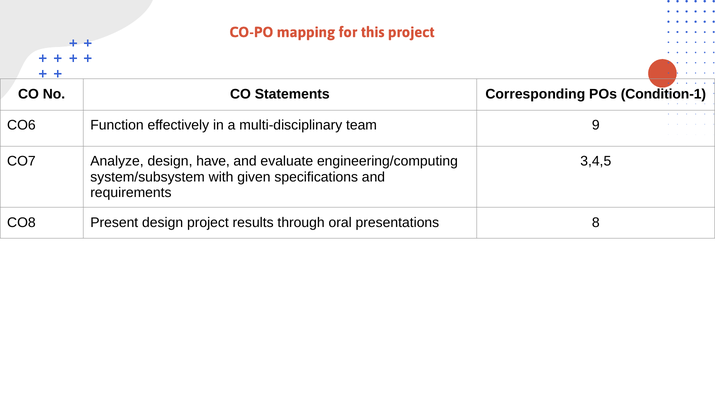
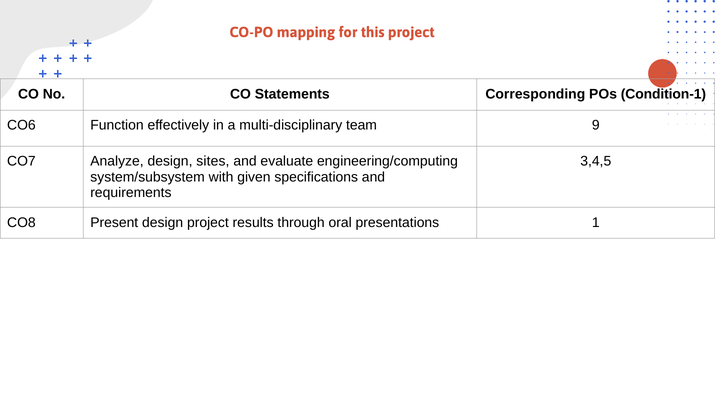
have: have -> sites (213, 161)
8: 8 -> 1 (596, 223)
